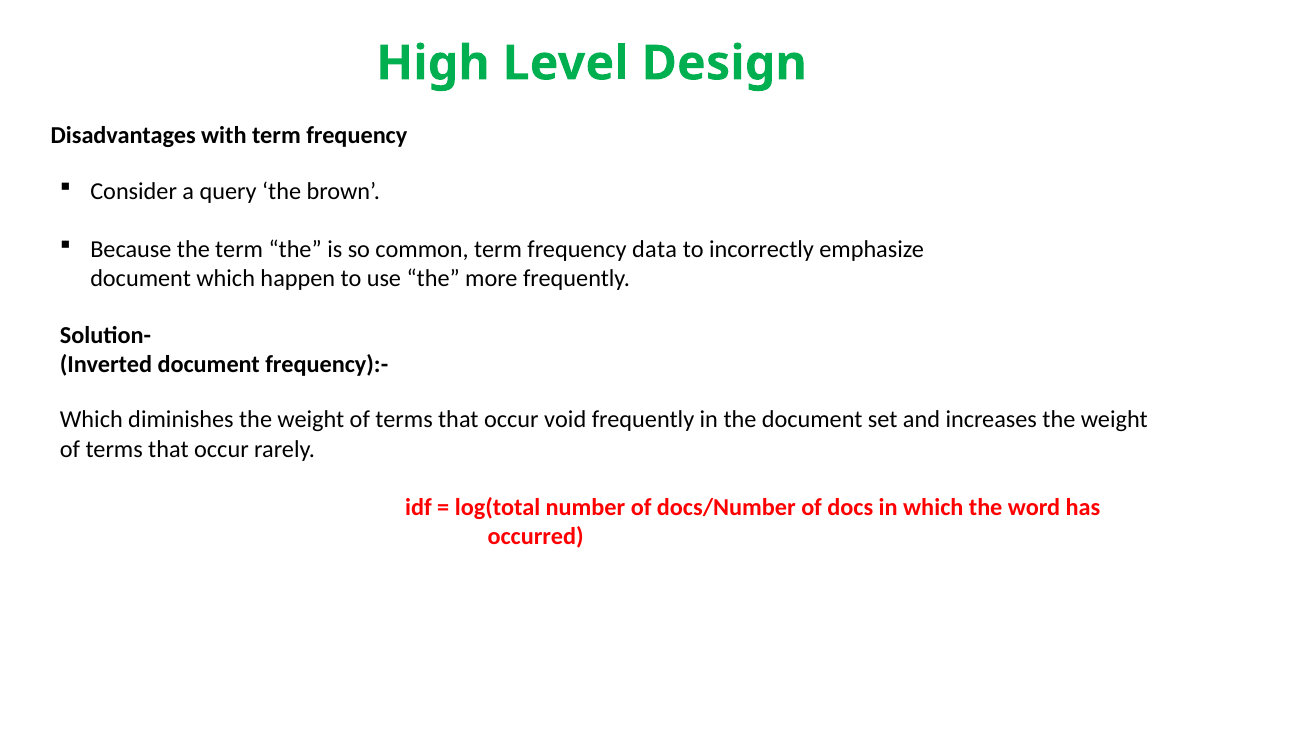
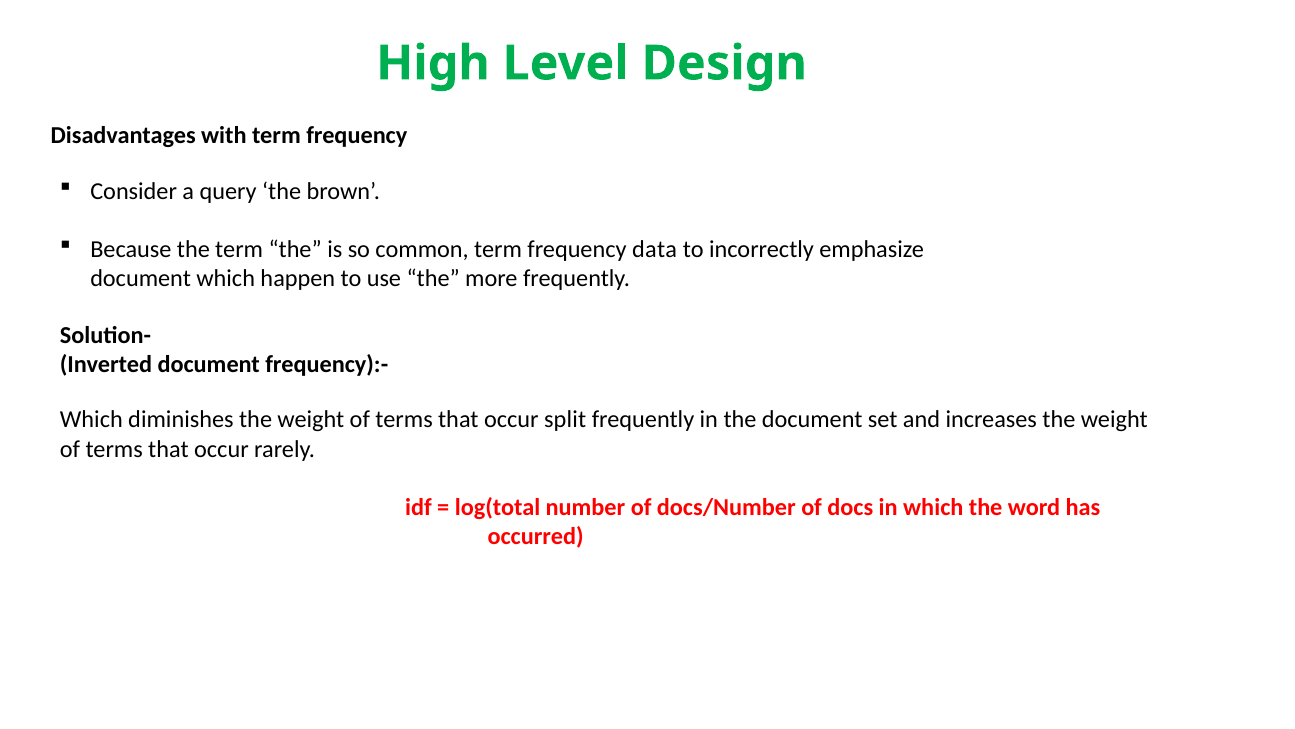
void: void -> split (565, 420)
